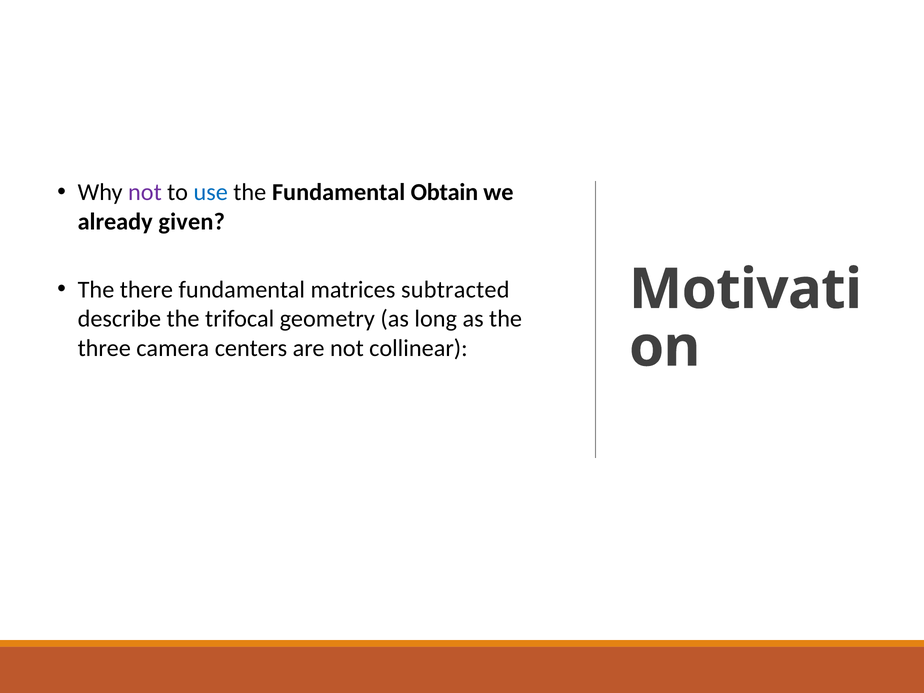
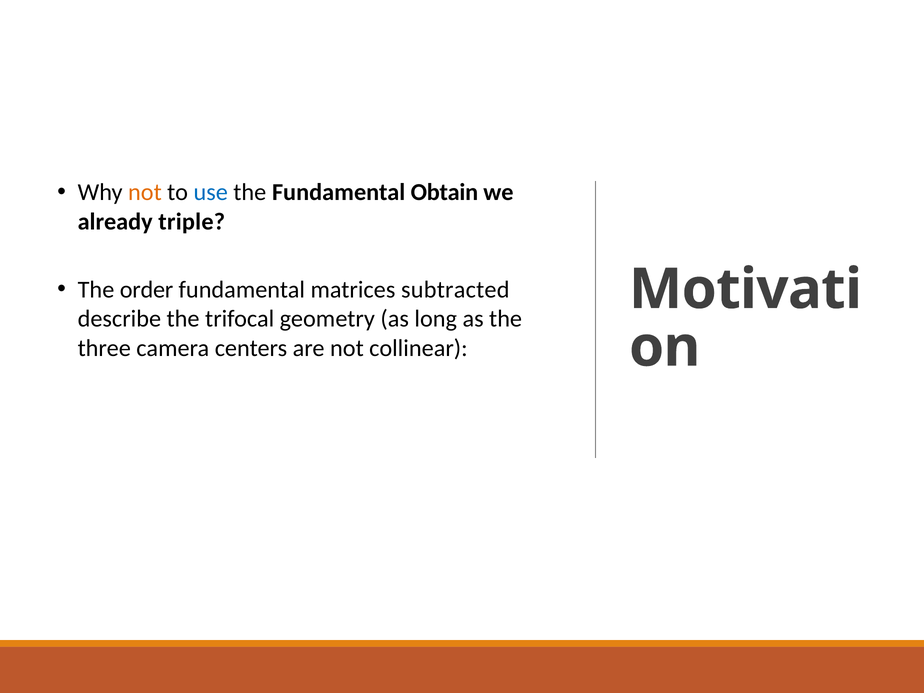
not colour: purple -> orange (145, 192)
given: given -> triple (192, 222)
there: there -> order (147, 290)
